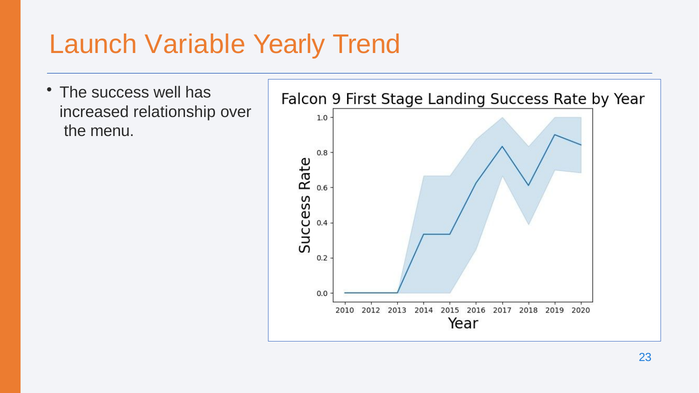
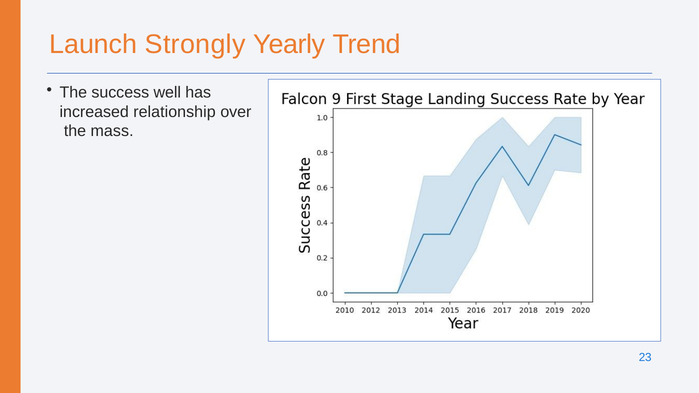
Variable: Variable -> Strongly (195, 45)
menu: menu -> mass (112, 131)
